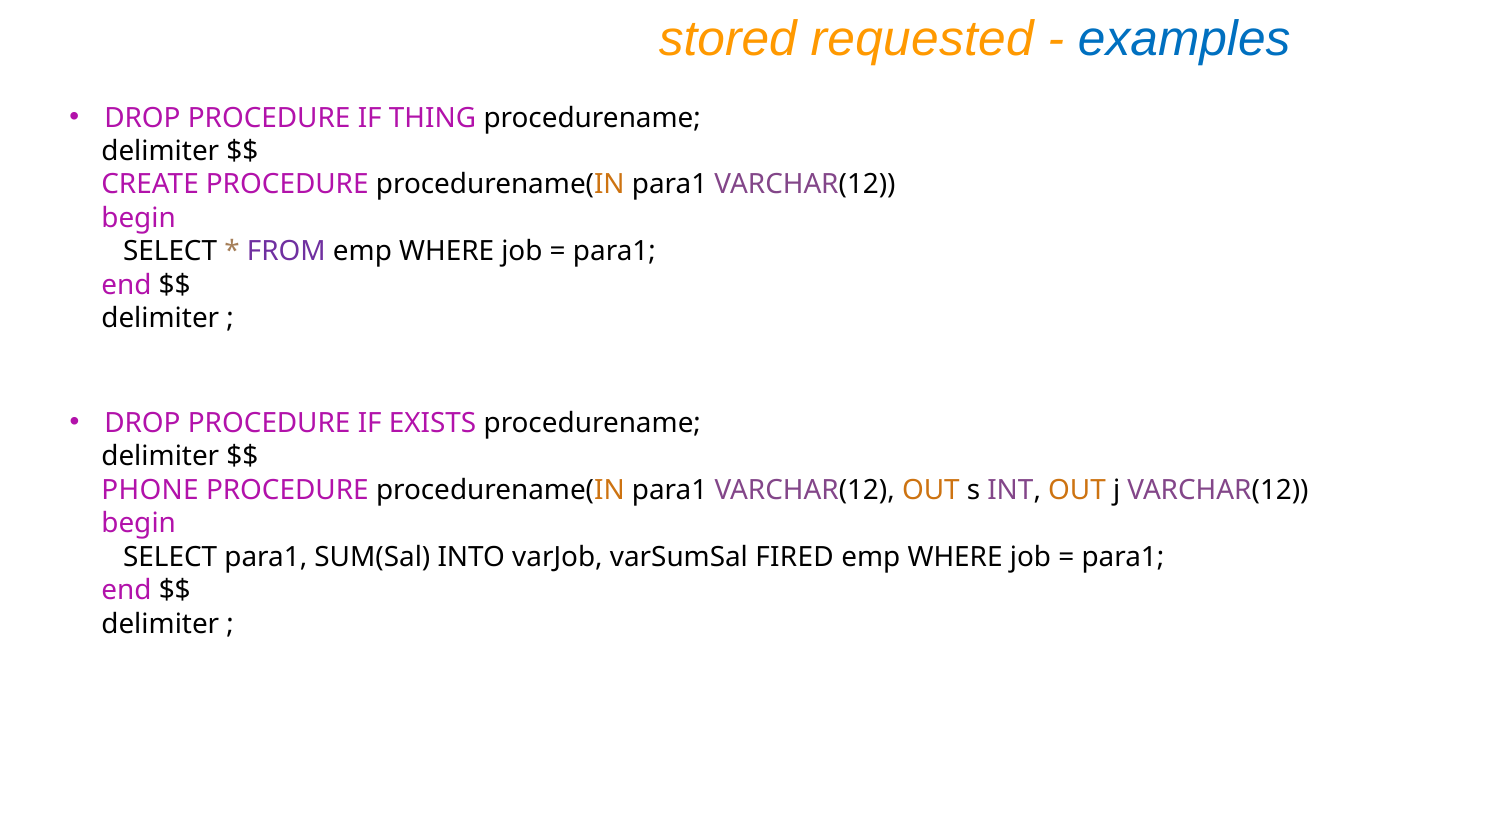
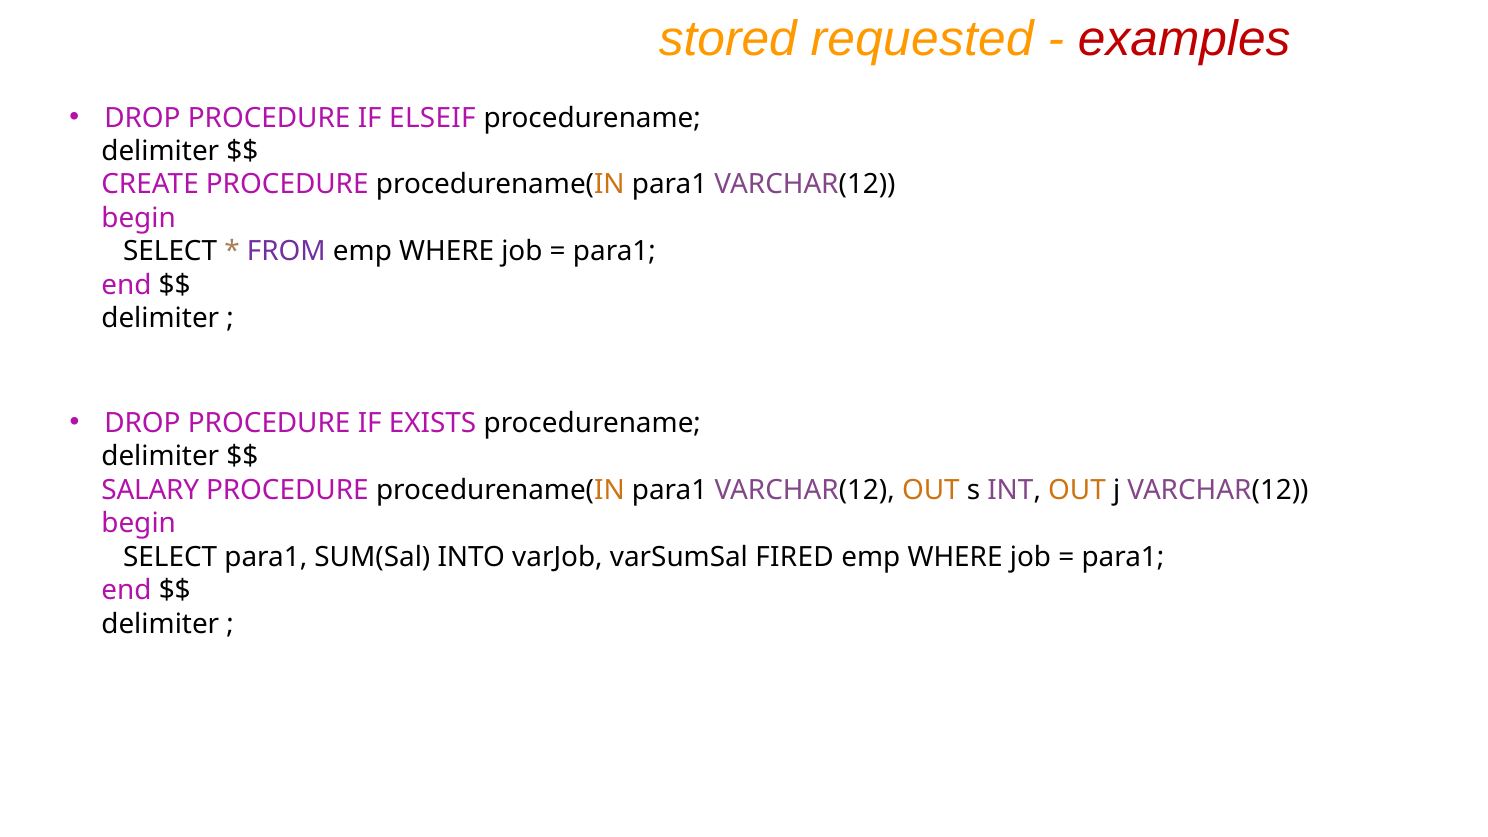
examples colour: blue -> red (1184, 39)
THING: THING -> ELSEIF (432, 118)
PHONE: PHONE -> SALARY (150, 490)
